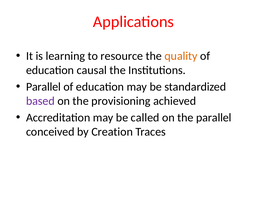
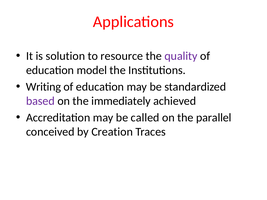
learning: learning -> solution (65, 56)
quality colour: orange -> purple (181, 56)
causal: causal -> model (92, 70)
Parallel: Parallel -> Writing (43, 87)
provisioning: provisioning -> immediately (121, 101)
